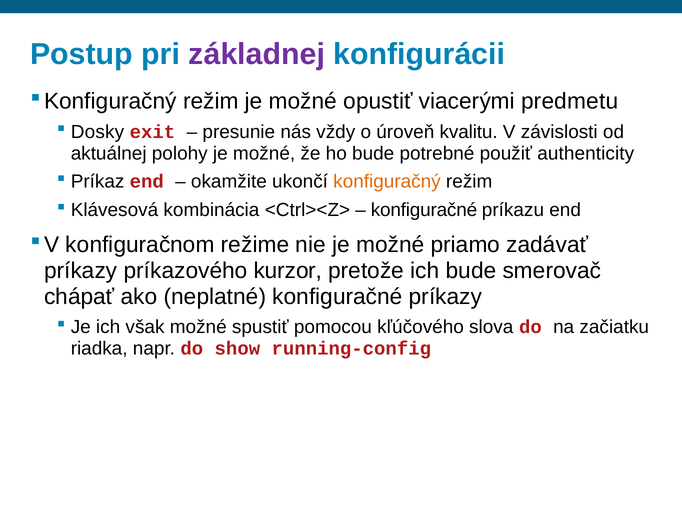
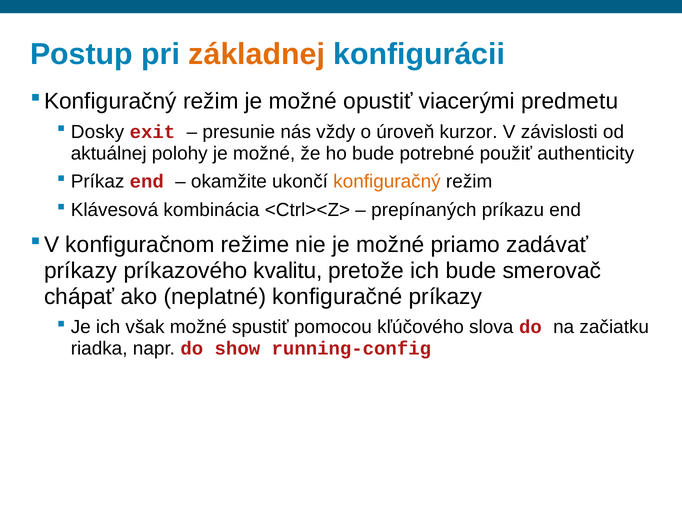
základnej colour: purple -> orange (257, 54)
kvalitu: kvalitu -> kurzor (469, 132)
konfiguračné: konfiguračné -> prepínaných (424, 210)
kurzor: kurzor -> kvalitu (288, 271)
